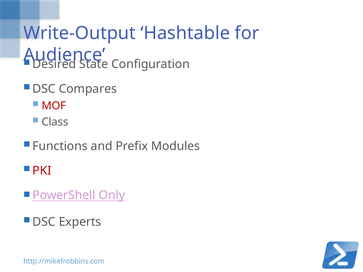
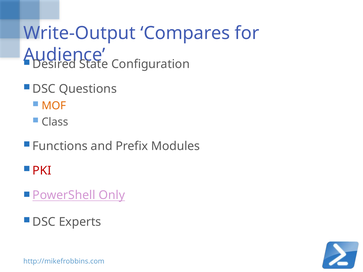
Hashtable: Hashtable -> Compares (185, 33)
Compares: Compares -> Questions (88, 89)
MOF colour: red -> orange (54, 106)
